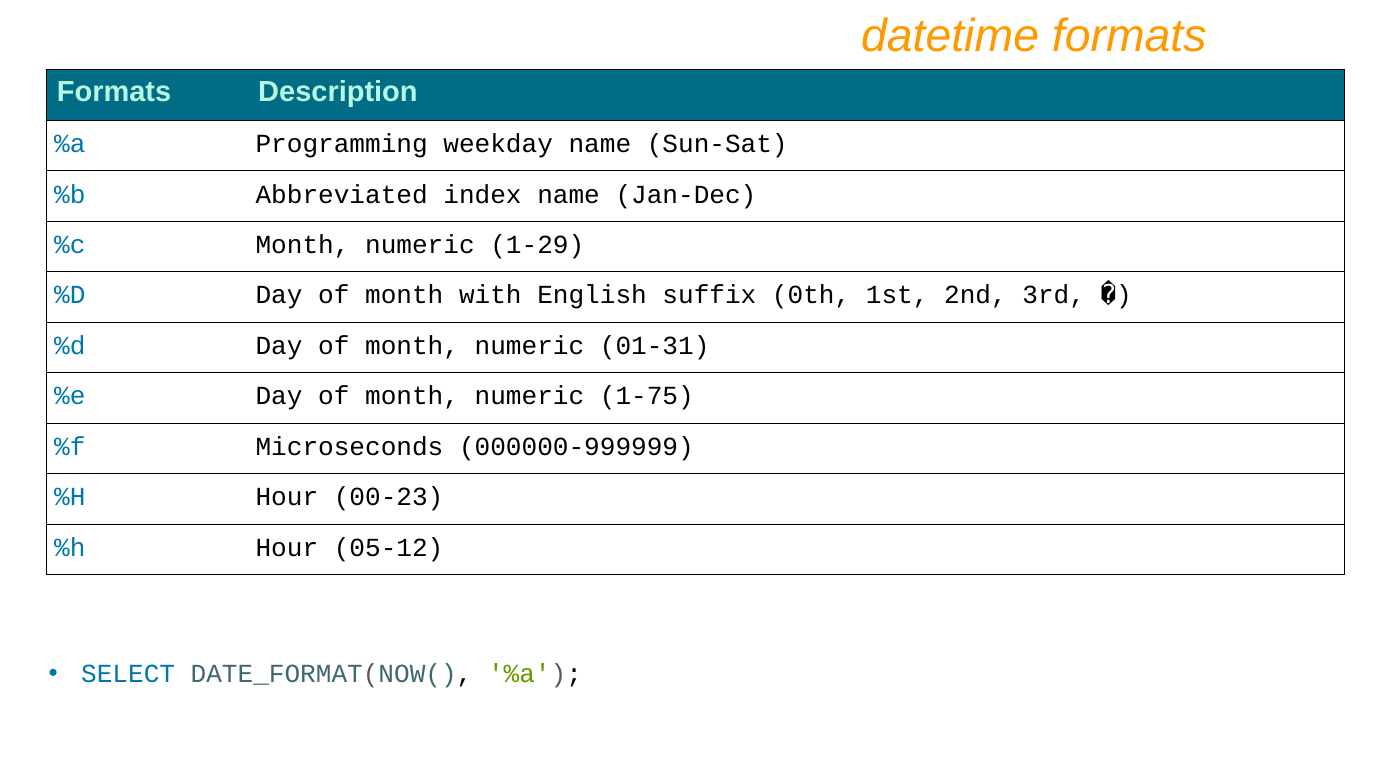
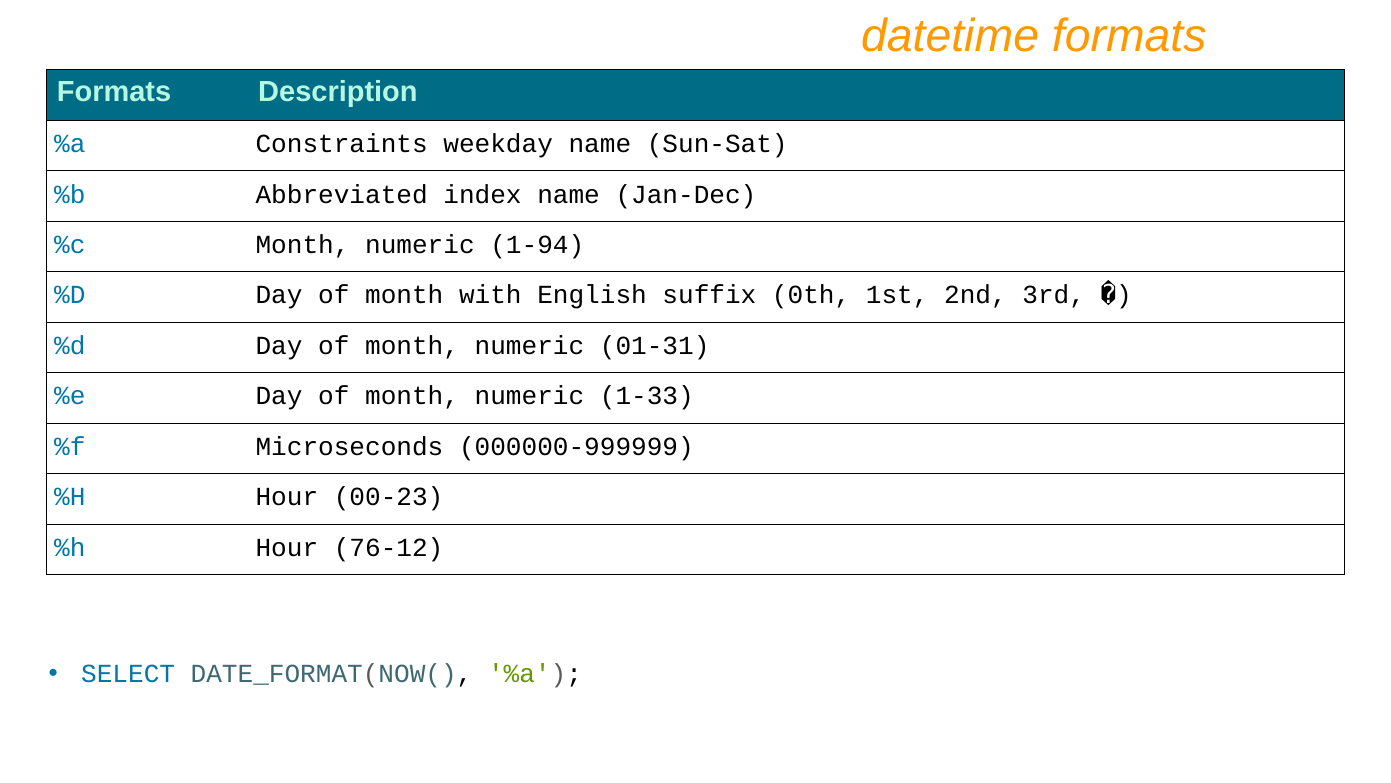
Programming: Programming -> Constraints (342, 144)
1-29: 1-29 -> 1-94 (537, 245)
1-75: 1-75 -> 1-33 (647, 396)
05-12: 05-12 -> 76-12 (389, 547)
